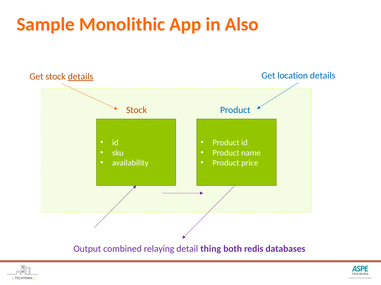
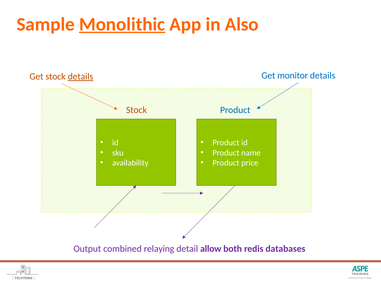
Monolithic underline: none -> present (122, 24)
location: location -> monitor (293, 76)
thing: thing -> allow (211, 249)
